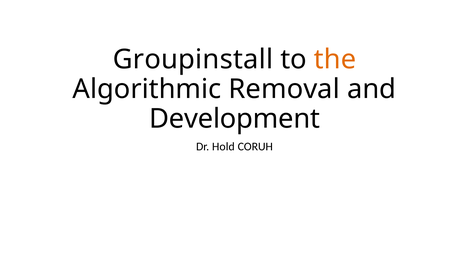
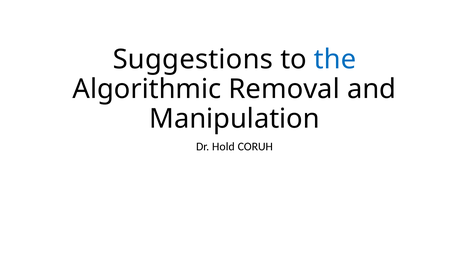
Groupinstall: Groupinstall -> Suggestions (193, 60)
the colour: orange -> blue (335, 60)
Development: Development -> Manipulation (234, 119)
